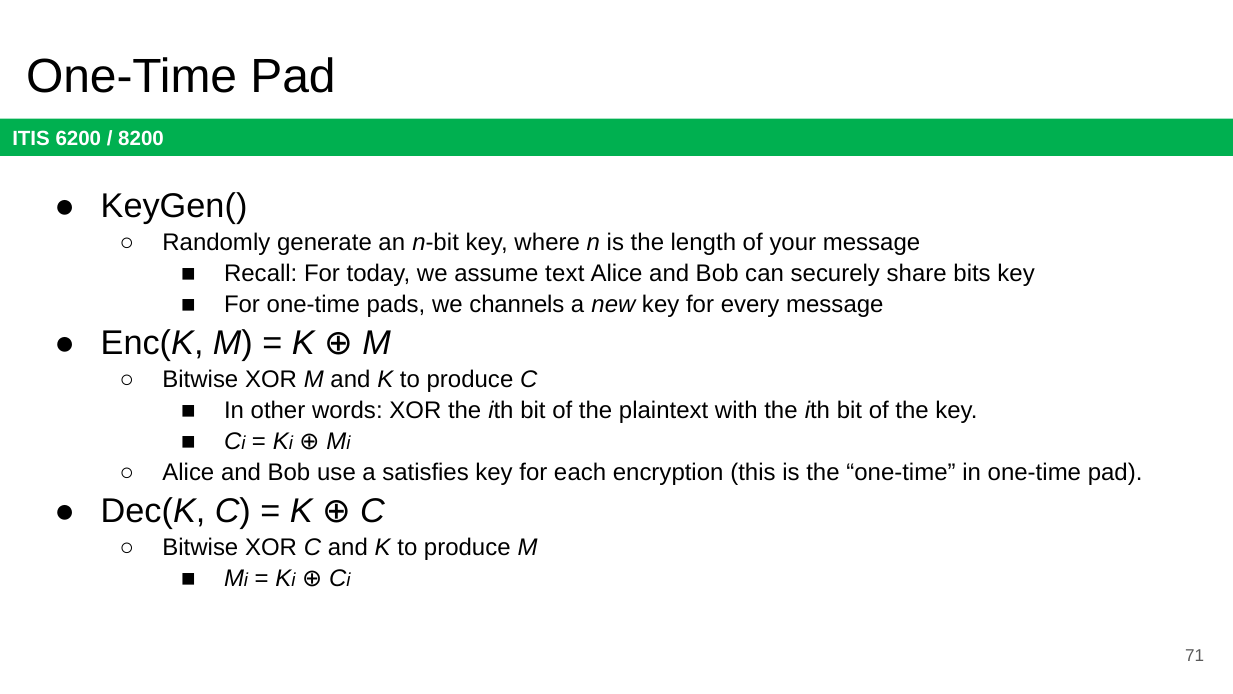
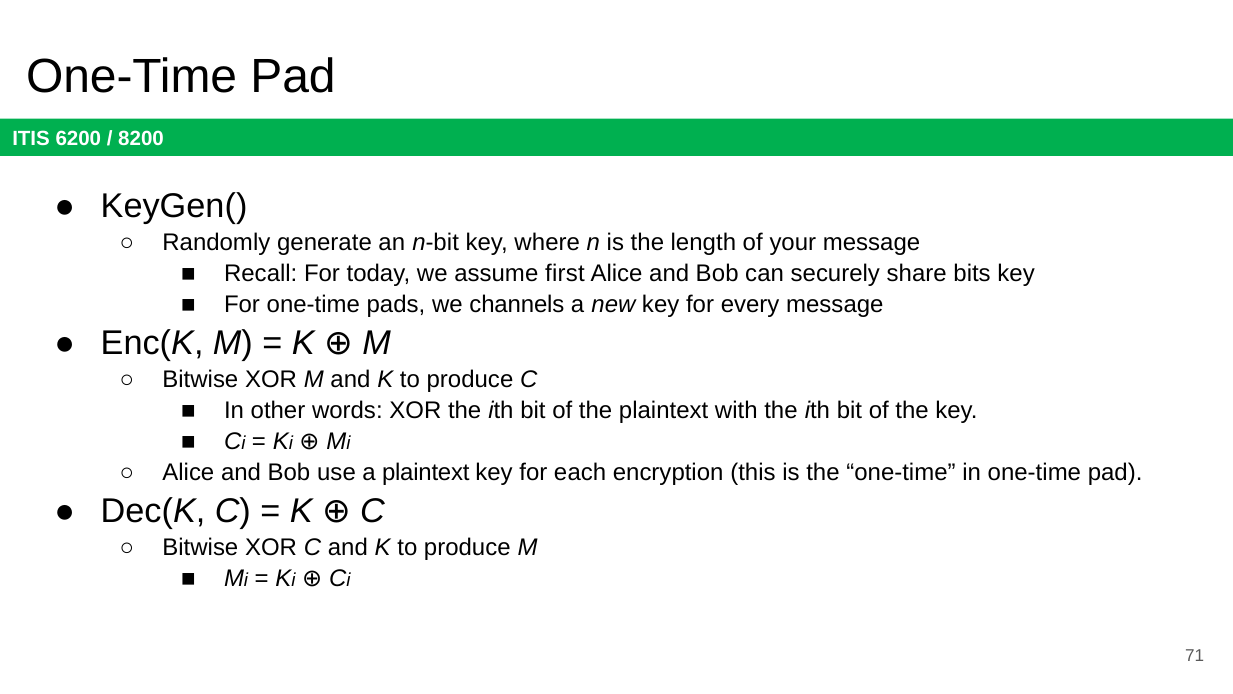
text: text -> first (565, 273)
a satisfies: satisfies -> plaintext (426, 472)
